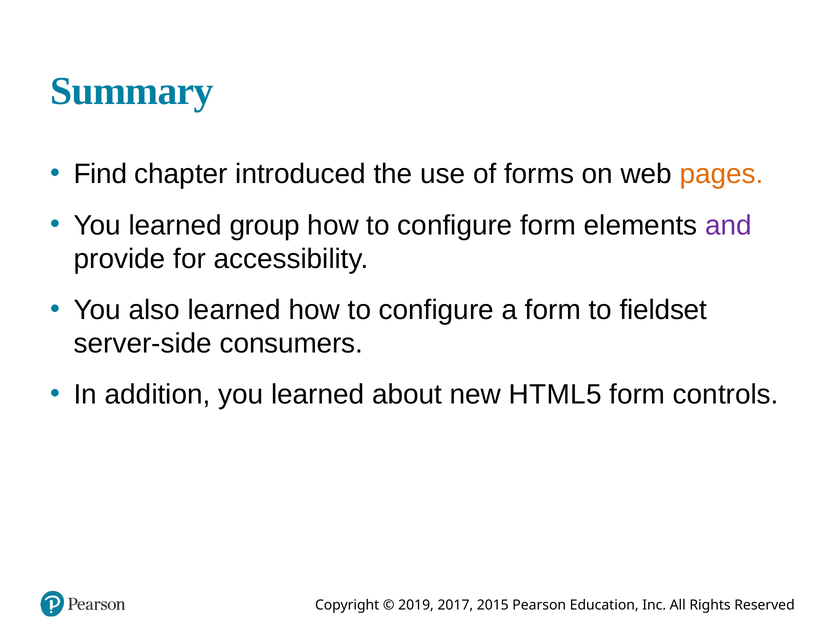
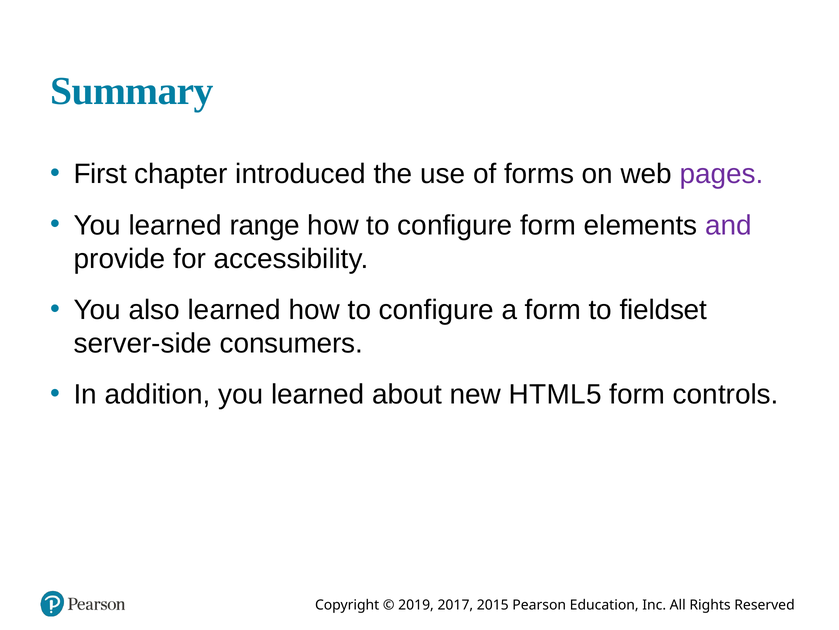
Find: Find -> First (100, 174)
pages colour: orange -> purple (722, 174)
group: group -> range (265, 225)
